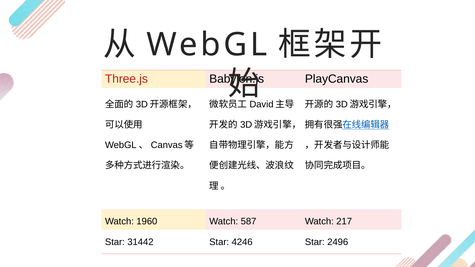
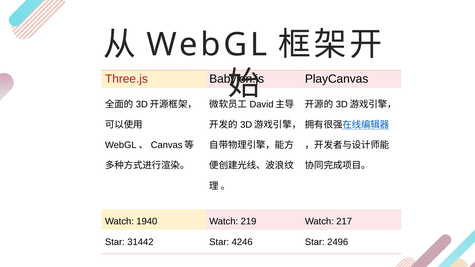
1960: 1960 -> 1940 (147, 222)
587: 587 -> 219 (249, 222)
